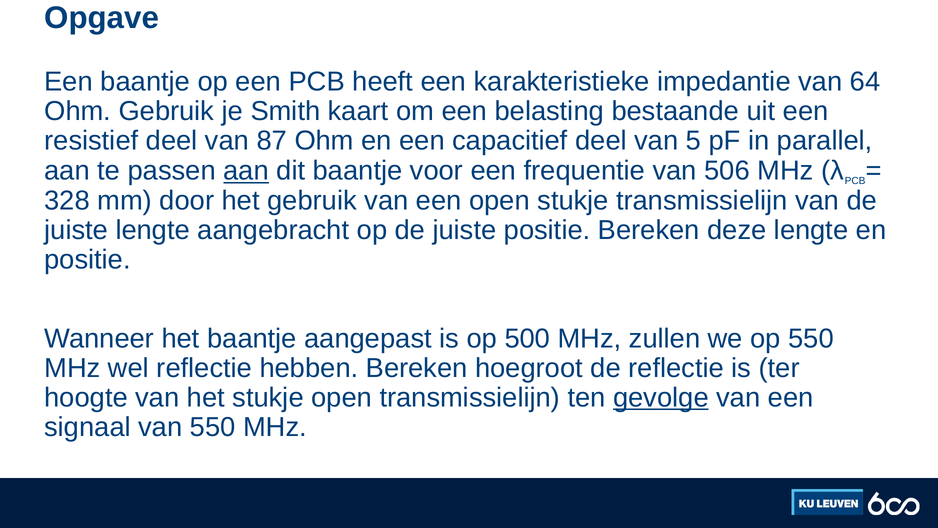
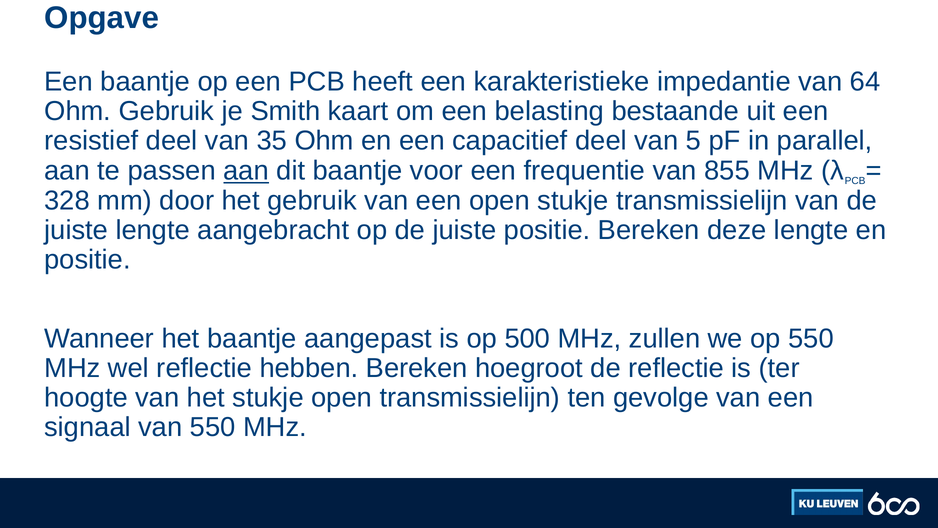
87: 87 -> 35 (272, 141)
506: 506 -> 855 (727, 171)
gevolge underline: present -> none (661, 397)
